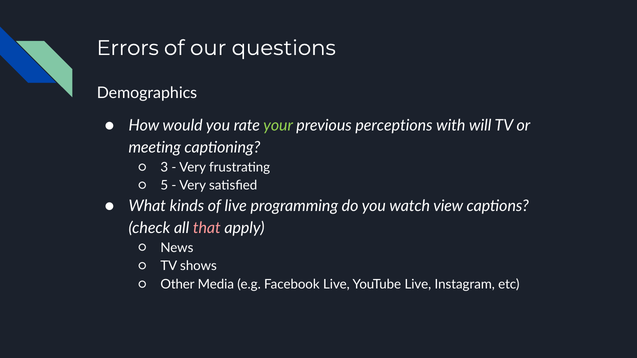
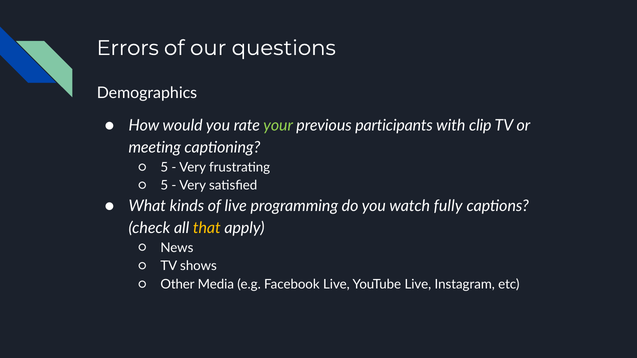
perceptions: perceptions -> participants (394, 126)
will: will -> clip (480, 126)
3: 3 -> 5 (164, 167)
view: view -> fully (448, 206)
that colour: pink -> yellow (207, 228)
